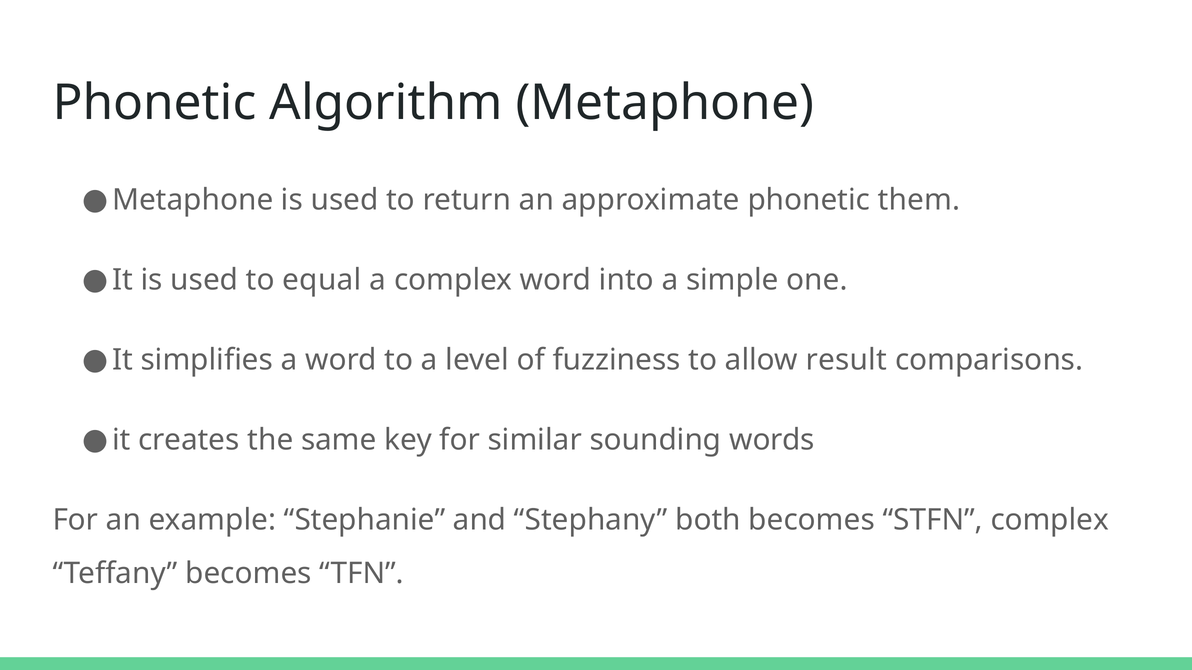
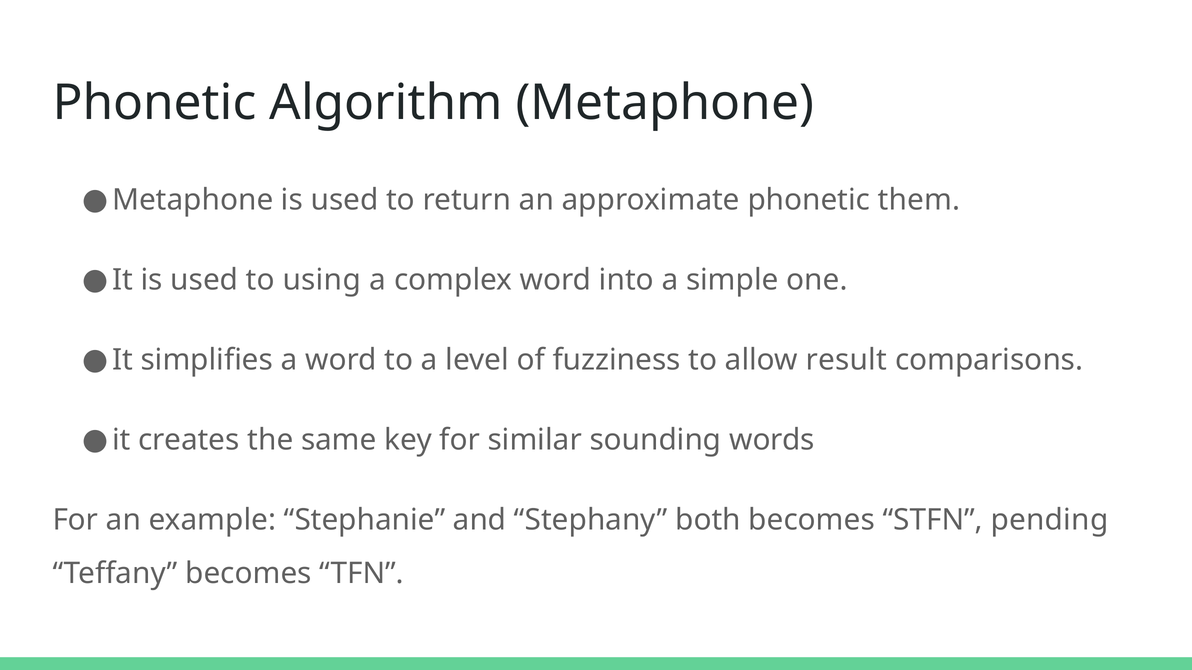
equal: equal -> using (322, 280)
STFN complex: complex -> pending (1050, 520)
